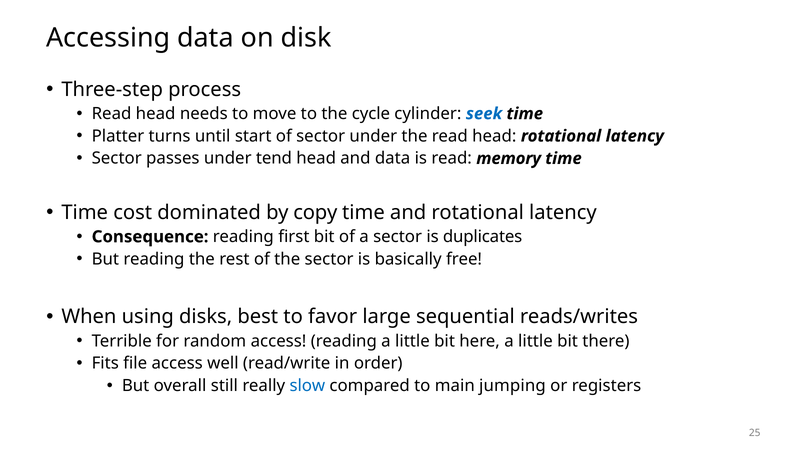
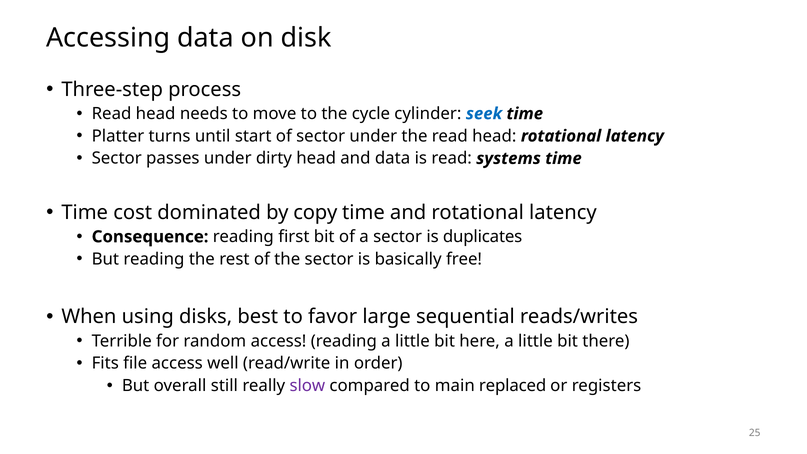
tend: tend -> dirty (274, 158)
memory: memory -> systems (509, 158)
slow colour: blue -> purple (307, 386)
jumping: jumping -> replaced (513, 386)
